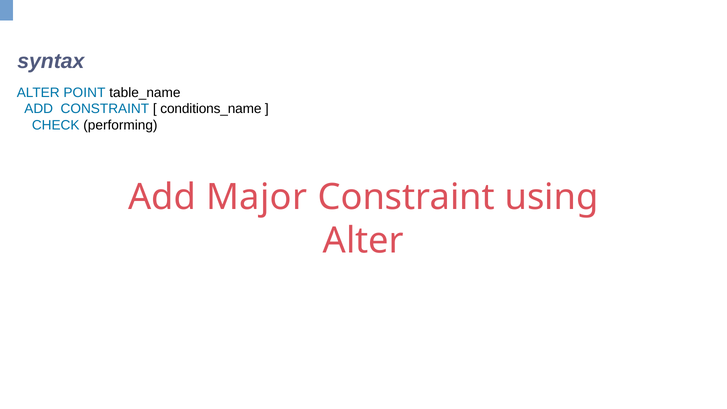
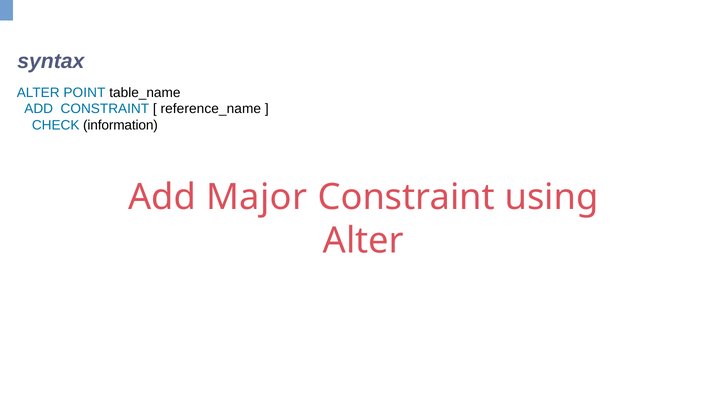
conditions_name: conditions_name -> reference_name (211, 109)
performing: performing -> information (120, 125)
